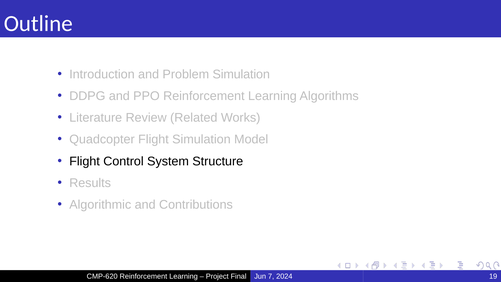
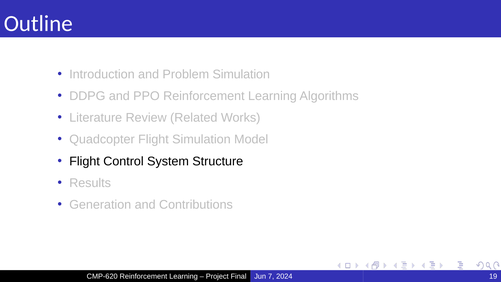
Algorithmic: Algorithmic -> Generation (100, 205)
